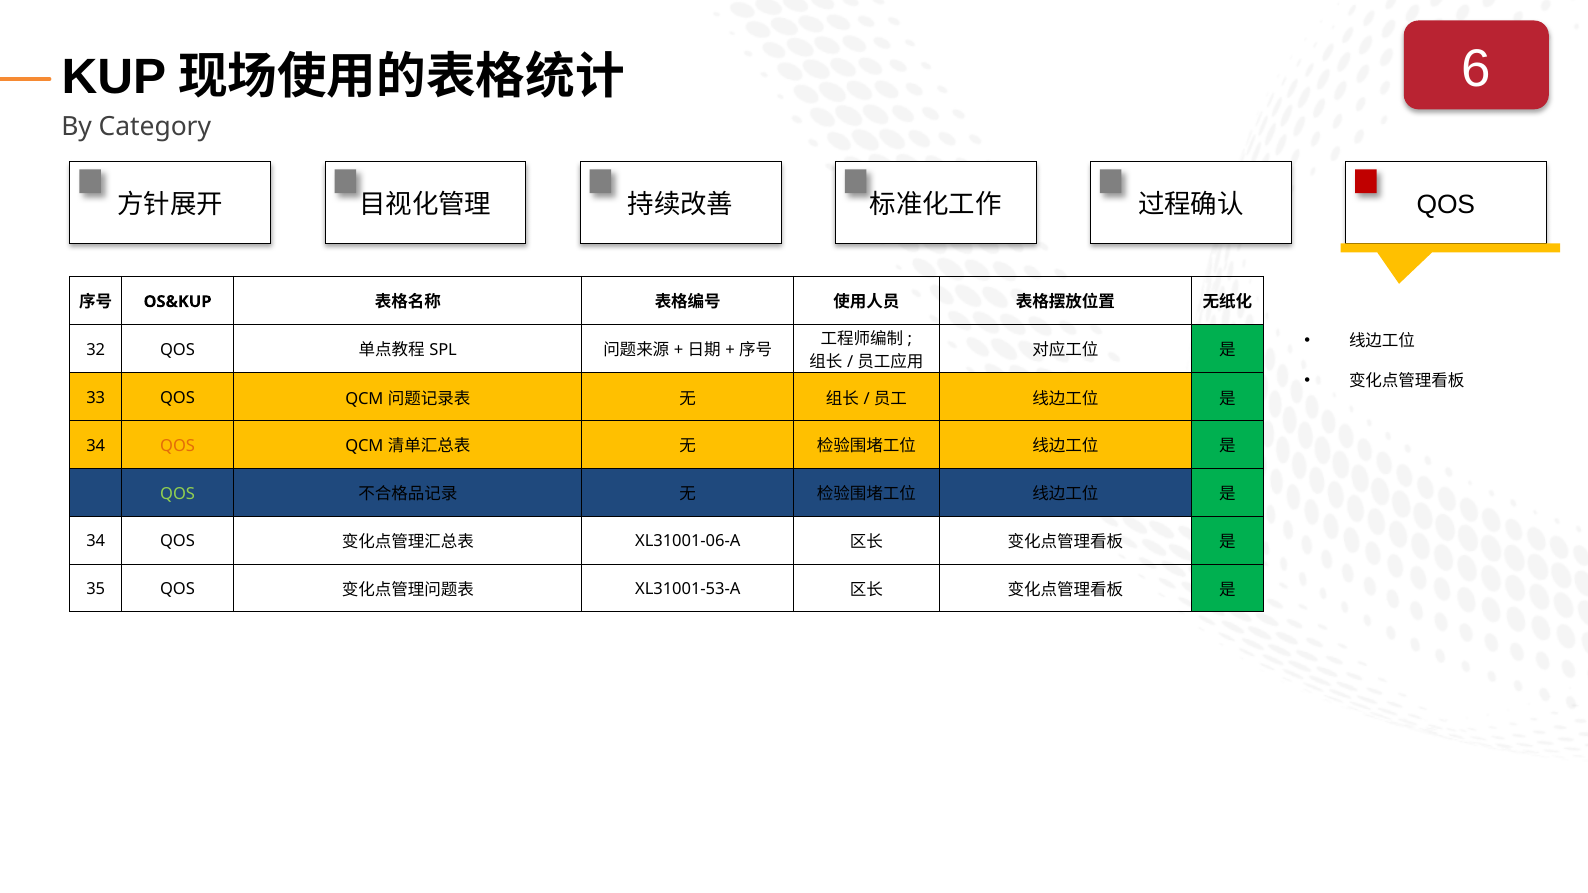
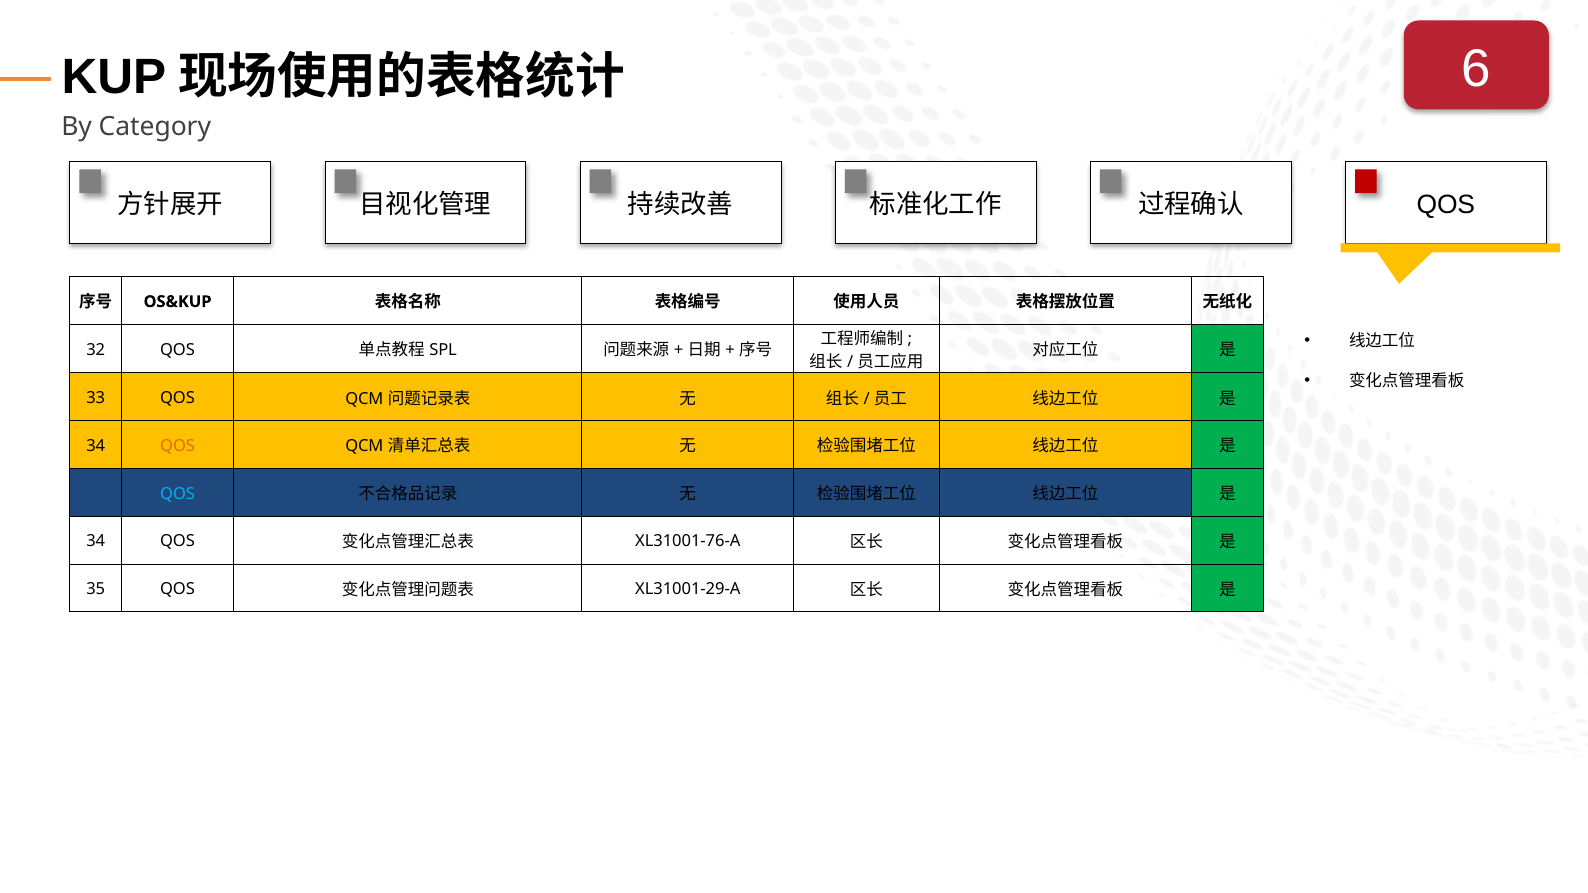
QOS colour: light green -> light blue (178, 494)
XL31001-06-A: XL31001-06-A -> XL31001-76-A (688, 542)
XL31001-53-A: XL31001-53-A -> XL31001-29-A (688, 589)
